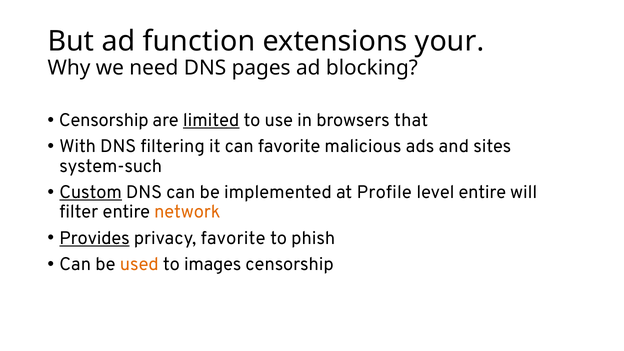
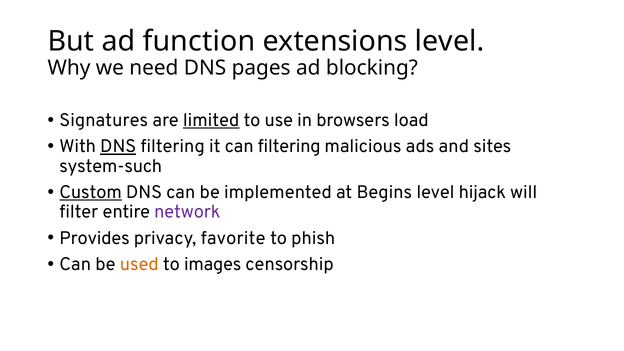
extensions your: your -> level (450, 41)
Censorship: Censorship -> Signatures (104, 120)
that: that -> load (411, 120)
DNS underline: none -> present (118, 146)
can favorite: favorite -> filtering (289, 146)
Profile: Profile -> Begins (384, 192)
level entire: entire -> hijack (482, 192)
network colour: orange -> purple (187, 212)
Provides underline: present -> none (94, 238)
